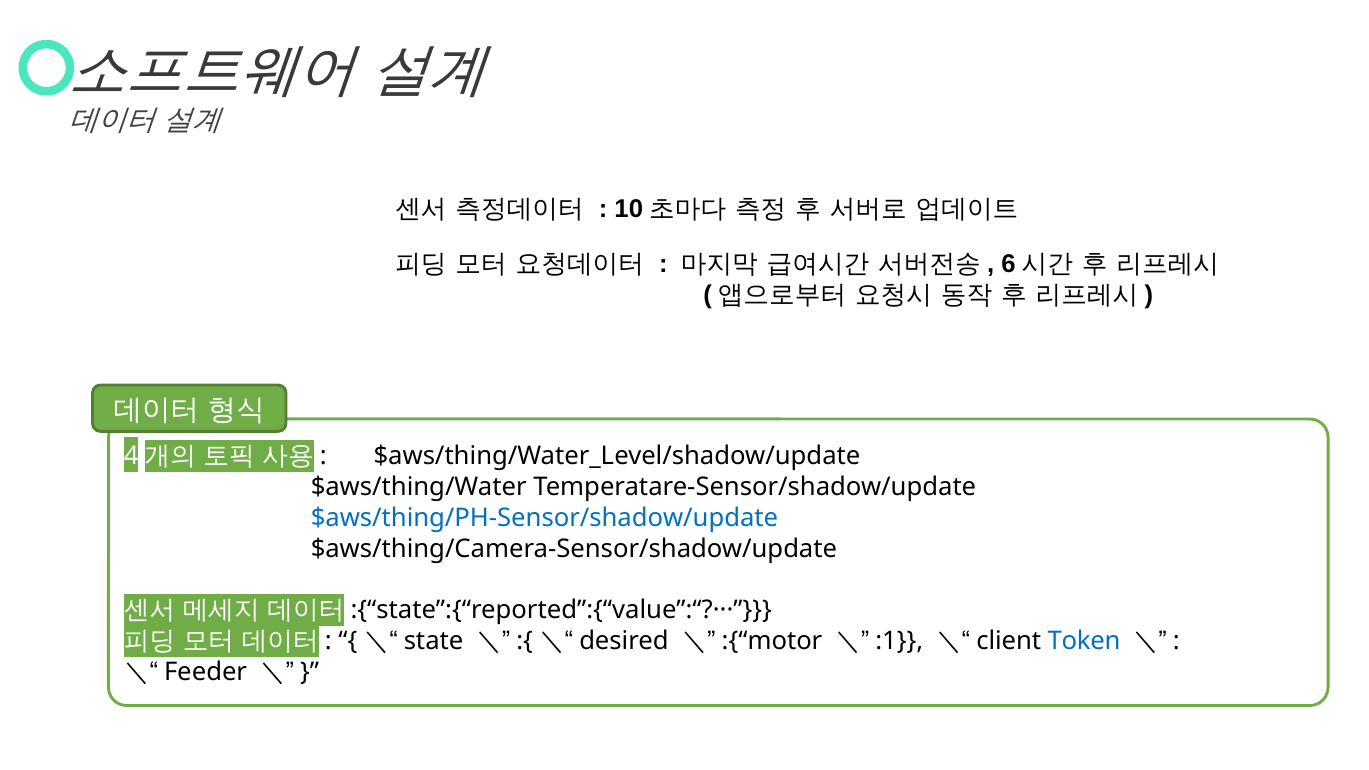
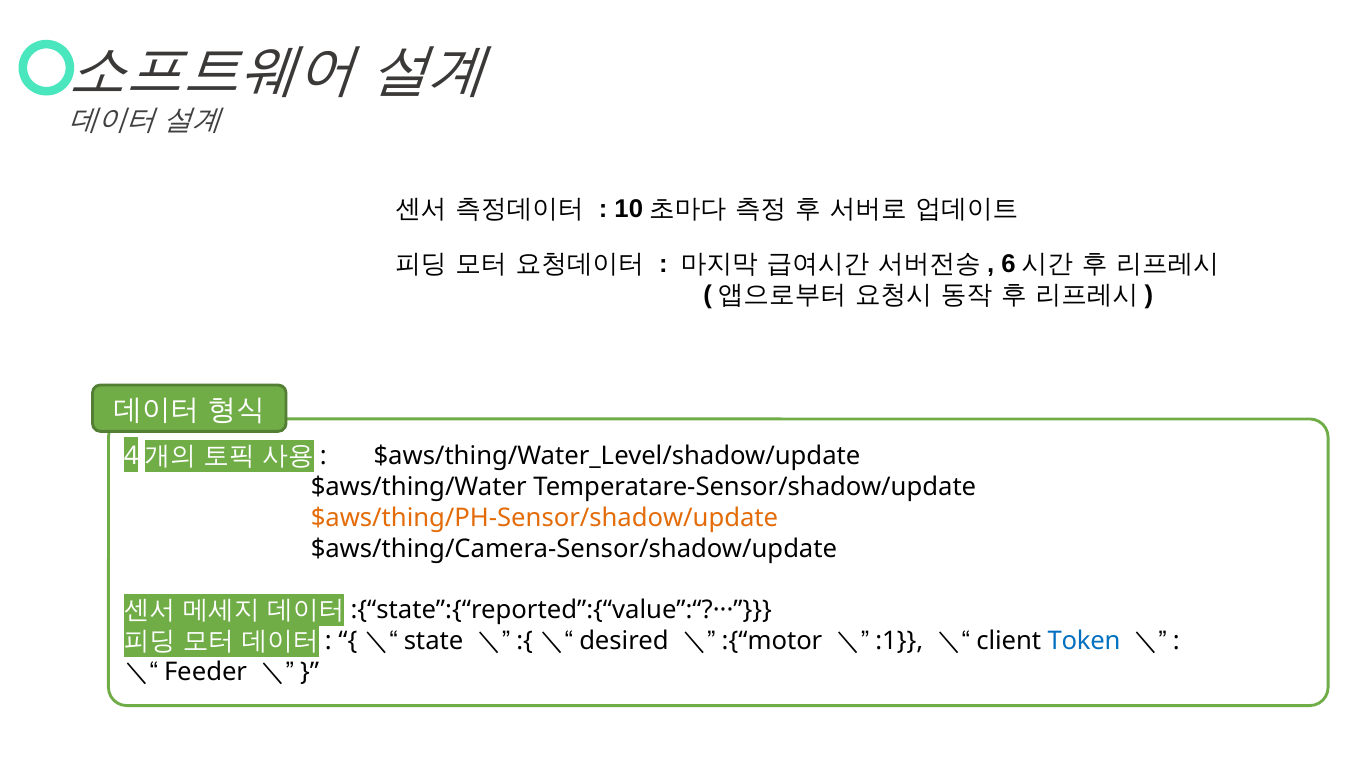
$aws/thing/PH-Sensor/shadow/update colour: blue -> orange (544, 518)
